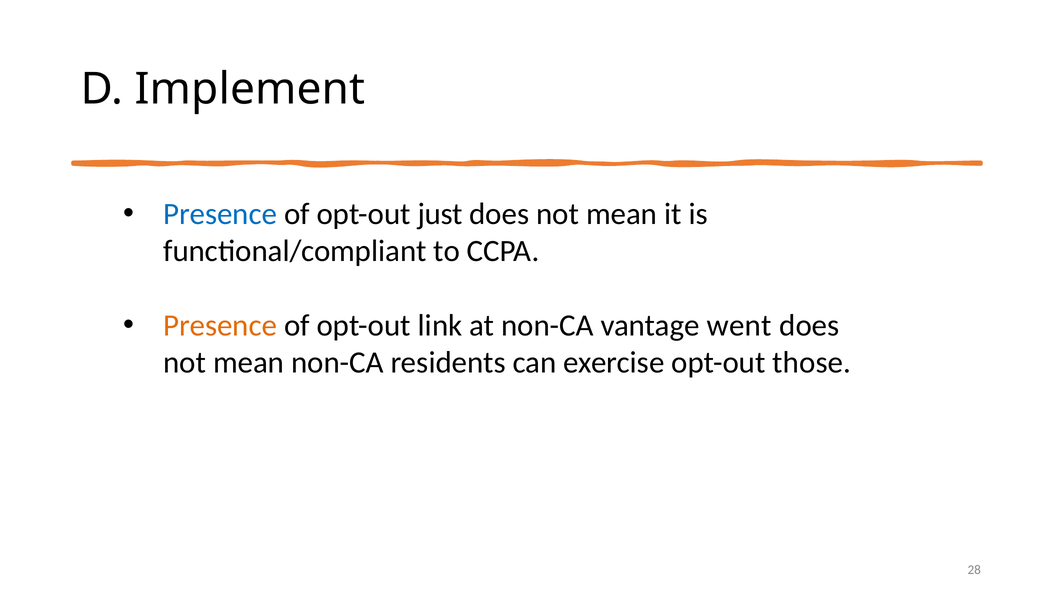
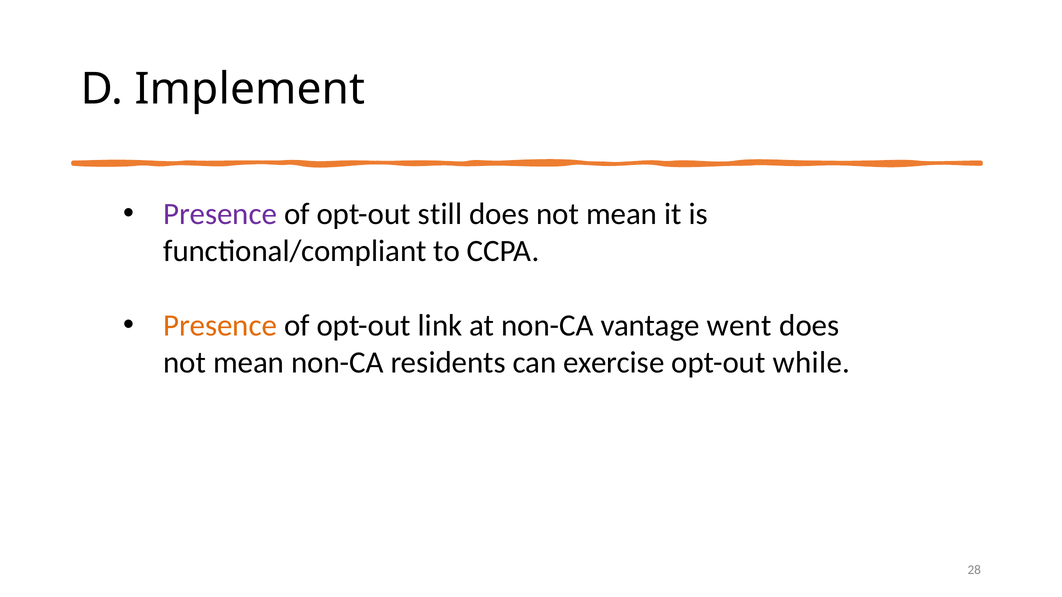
Presence colour: blue -> purple (220, 214)
just: just -> still (440, 214)
those: those -> while (812, 363)
